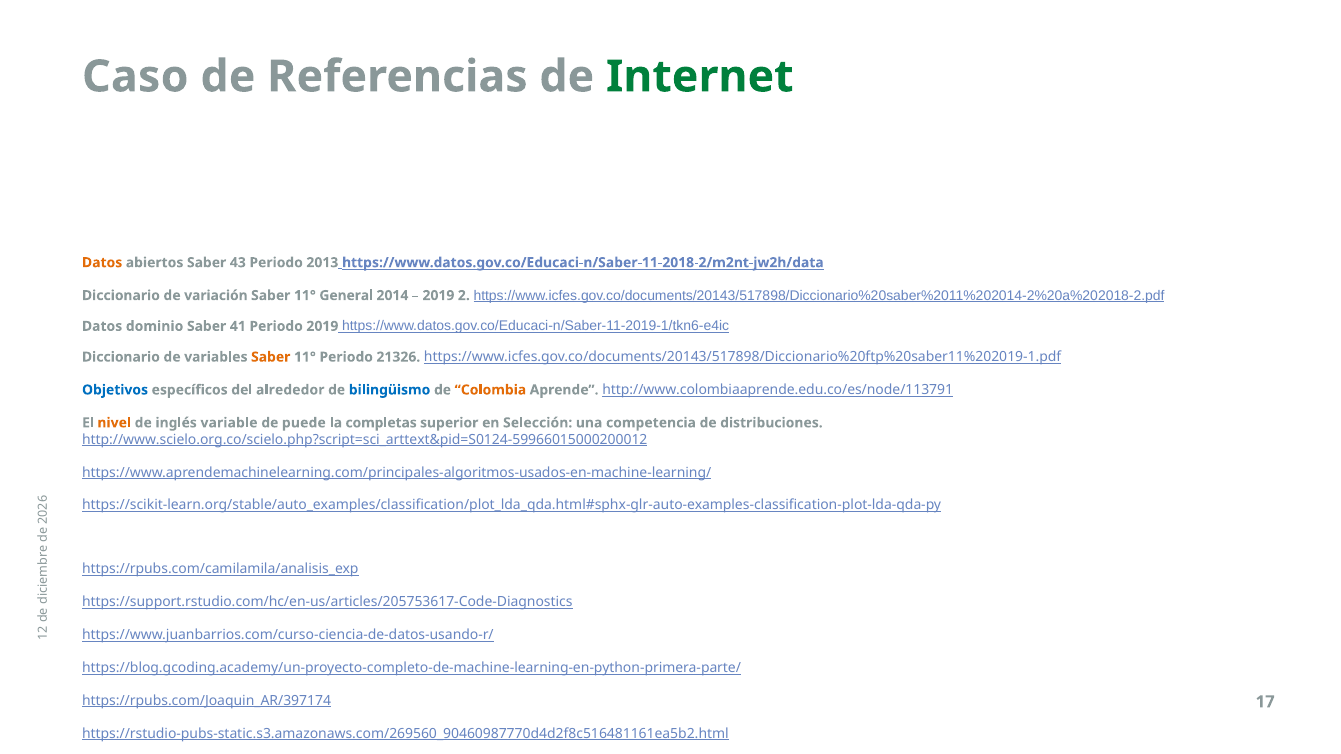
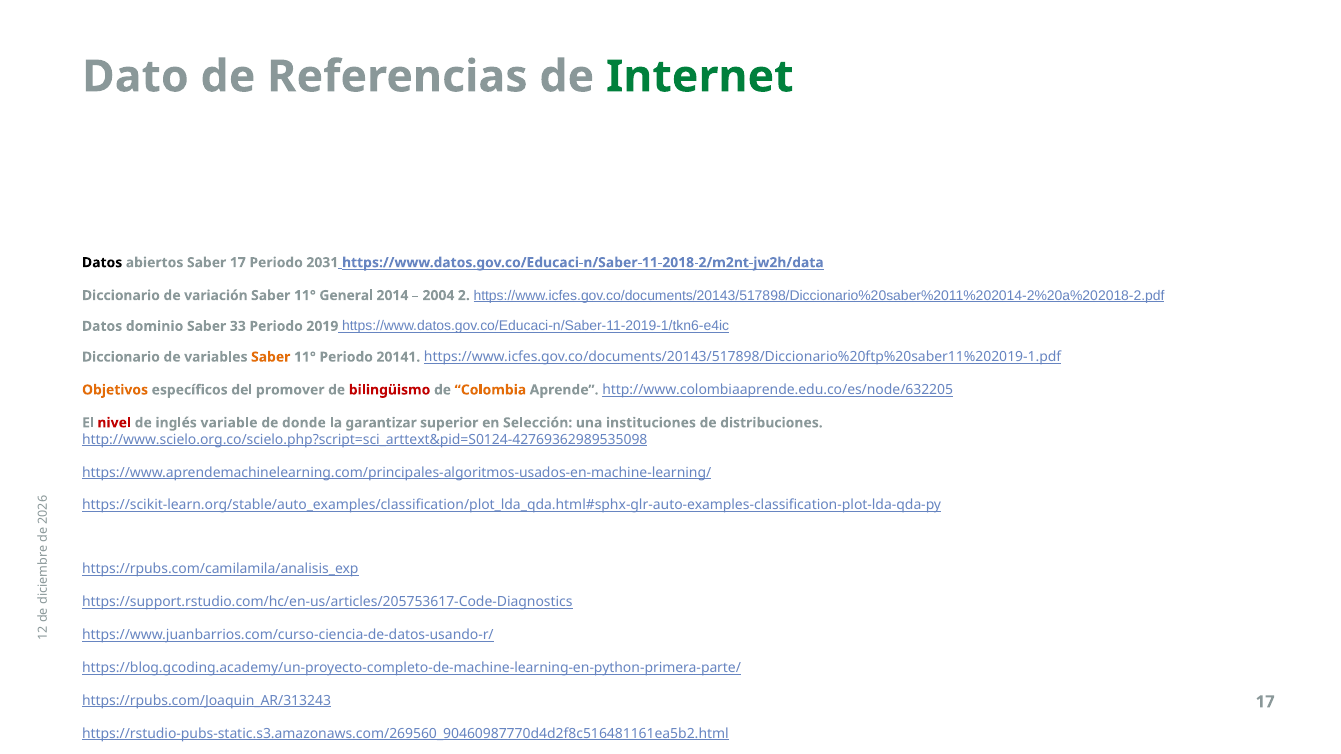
Caso: Caso -> Dato (135, 77)
Datos colour: orange -> black (102, 263)
Saber 43: 43 -> 17 (238, 263)
2013: 2013 -> 2031 (322, 263)
2019: 2019 -> 2004 (438, 296)
41: 41 -> 33 (238, 326)
21326: 21326 -> 20141 (398, 357)
Objetivos colour: blue -> orange (115, 390)
alrededor: alrededor -> promover (290, 390)
bilingüismo colour: blue -> red (390, 390)
http://www.colombiaaprende.edu.co/es/node/113791: http://www.colombiaaprende.edu.co/es/node/113791 -> http://www.colombiaaprende.edu.co/es/node/632205 (778, 390)
nivel colour: orange -> red (114, 423)
puede: puede -> donde (304, 423)
completas: completas -> garantizar (381, 423)
competencia: competencia -> instituciones (651, 423)
http://www.scielo.org.co/scielo.php?script=sci_arttext&pid=S0124-59966015000200012: http://www.scielo.org.co/scielo.php?script=sci_arttext&pid=S0124-59966015000200012 -> http://www.scielo.org.co/scielo.php?script=sci_arttext&pid=S0124-42769362989535098 (365, 440)
https://rpubs.com/Joaquin_AR/397174: https://rpubs.com/Joaquin_AR/397174 -> https://rpubs.com/Joaquin_AR/313243 (207, 701)
